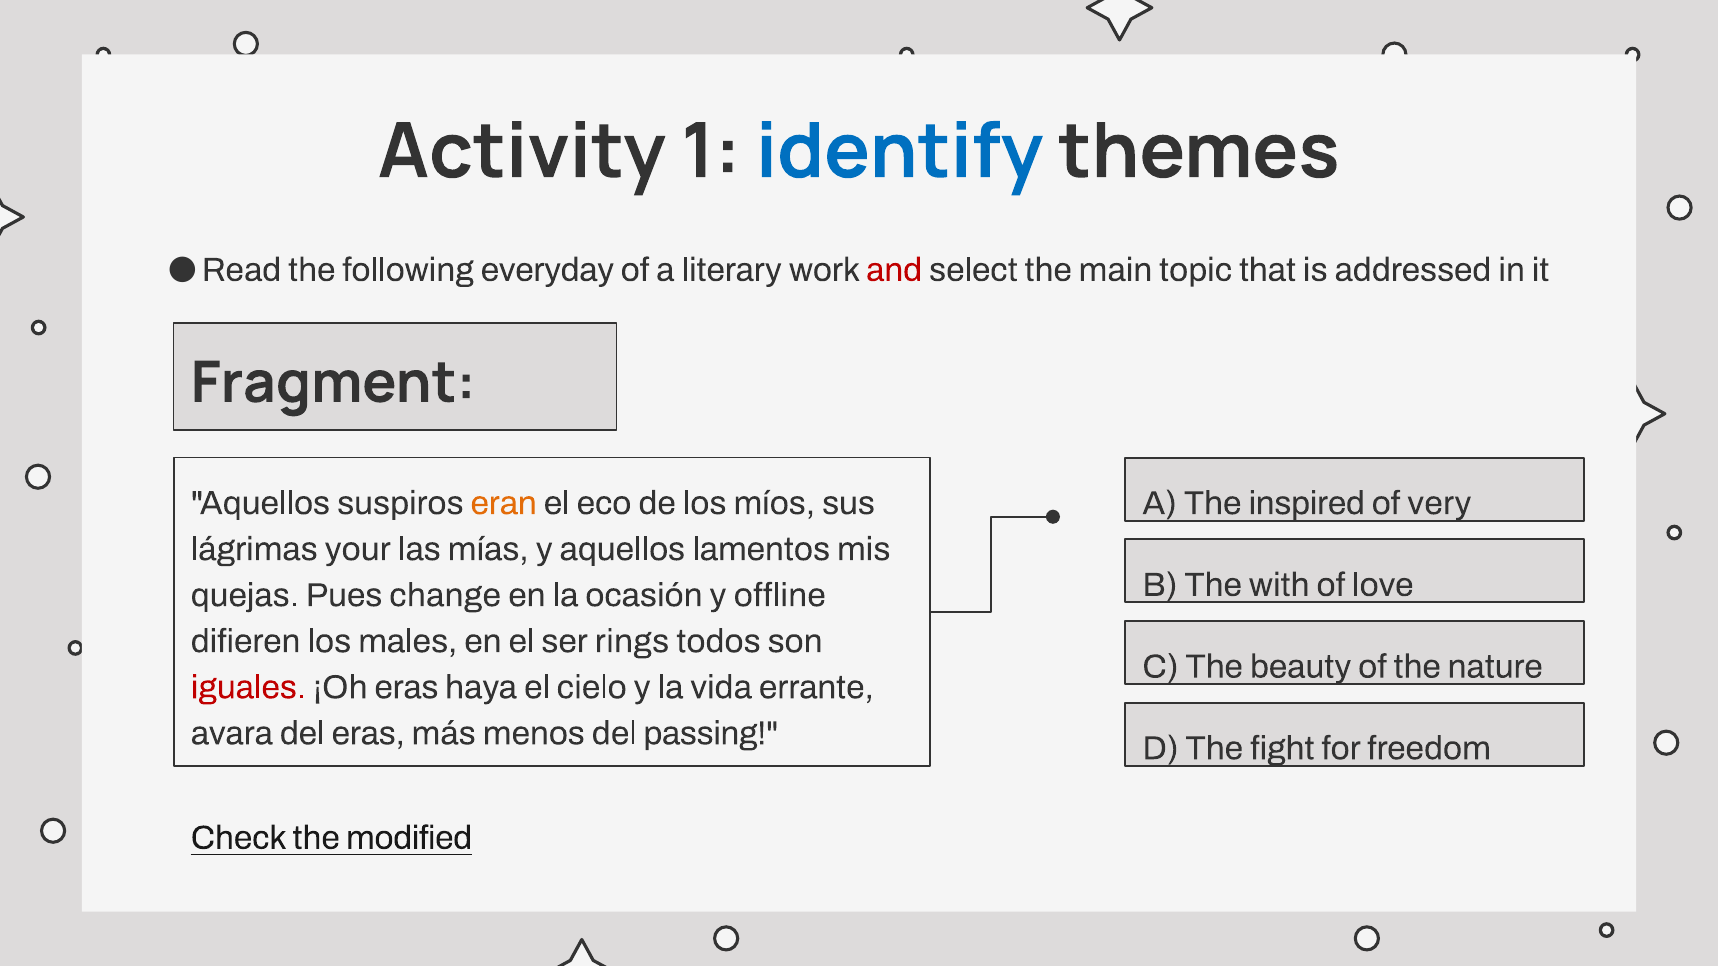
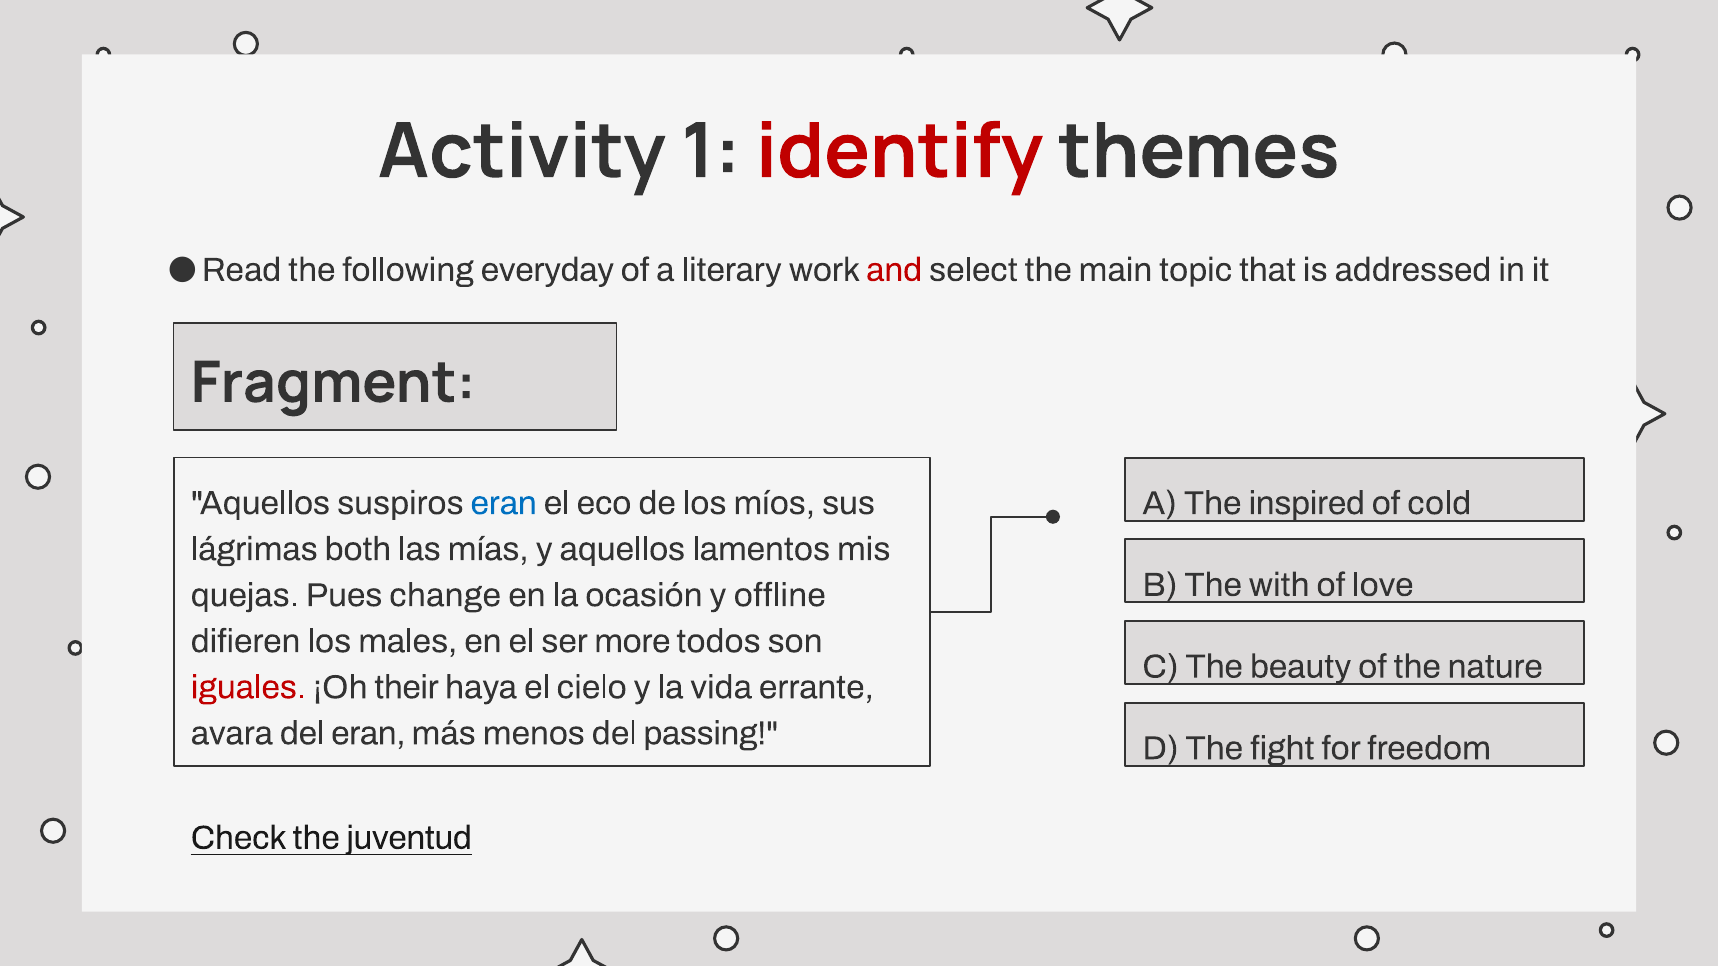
identify colour: blue -> red (900, 152)
eran colour: orange -> blue (504, 503)
very: very -> cold (1439, 503)
your: your -> both (358, 549)
rings: rings -> more (632, 641)
¡Oh eras: eras -> their (407, 688)
del eras: eras -> eran (368, 734)
modified: modified -> juventud (409, 838)
